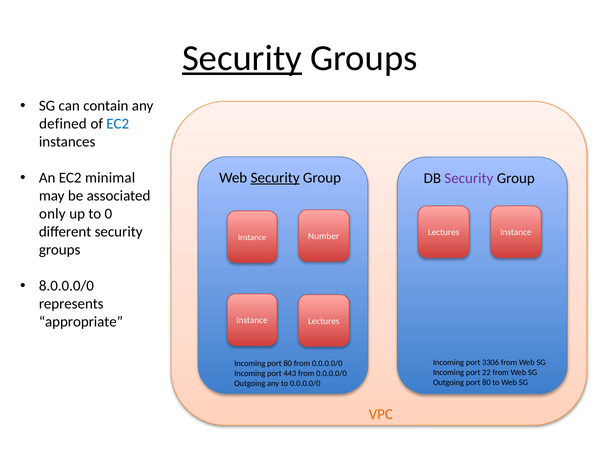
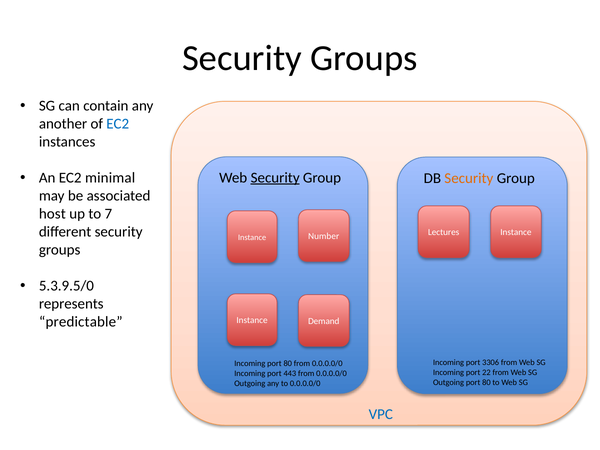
Security underline: present -> none (242, 58)
defined: defined -> another (63, 124)
Security colour: purple -> orange (469, 178)
only: only -> host (52, 214)
0: 0 -> 7 (108, 214)
8.0.0.0/0: 8.0.0.0/0 -> 5.3.9.5/0 (66, 286)
appropriate: appropriate -> predictable (81, 322)
Lectures: Lectures -> Demand (324, 321)
VPC colour: orange -> blue (381, 414)
